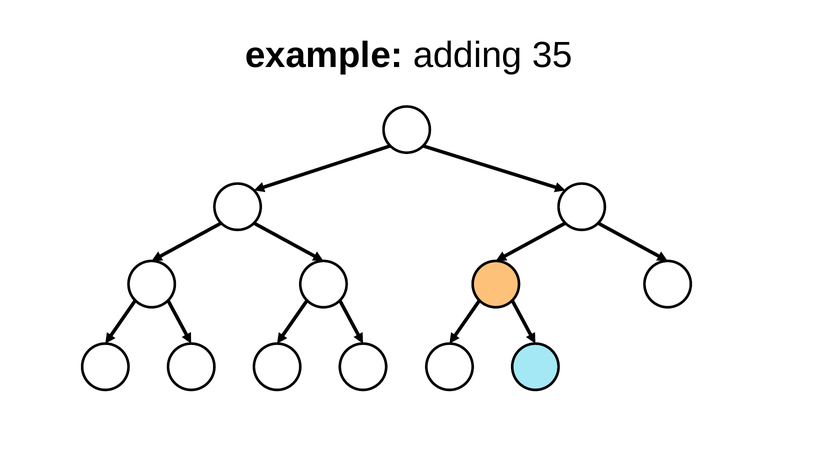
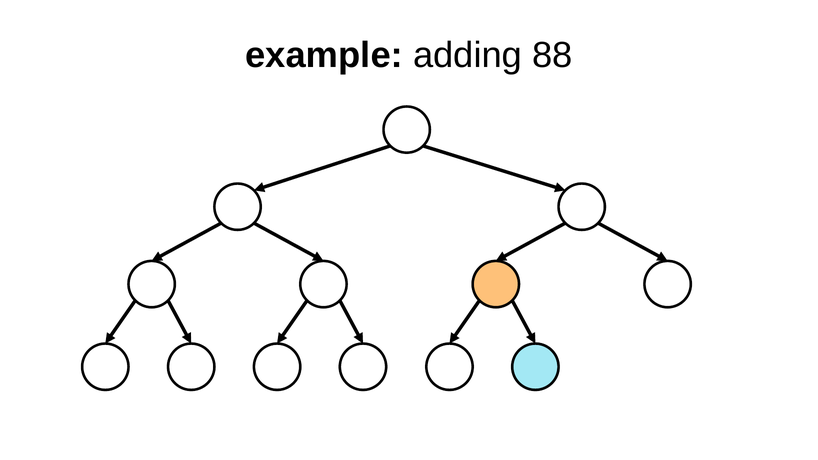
35: 35 -> 88 (552, 55)
